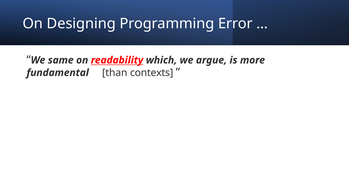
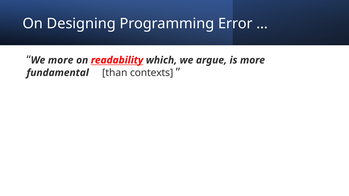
We same: same -> more (61, 60)
